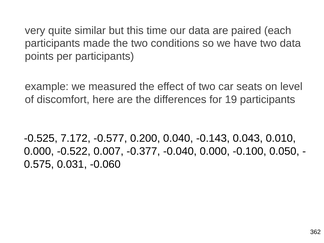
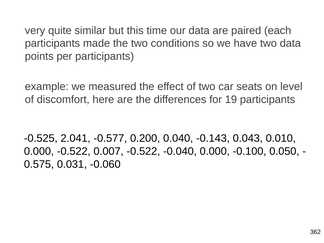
7.172: 7.172 -> 2.041 (76, 138)
0.007 -0.377: -0.377 -> -0.522 (143, 151)
